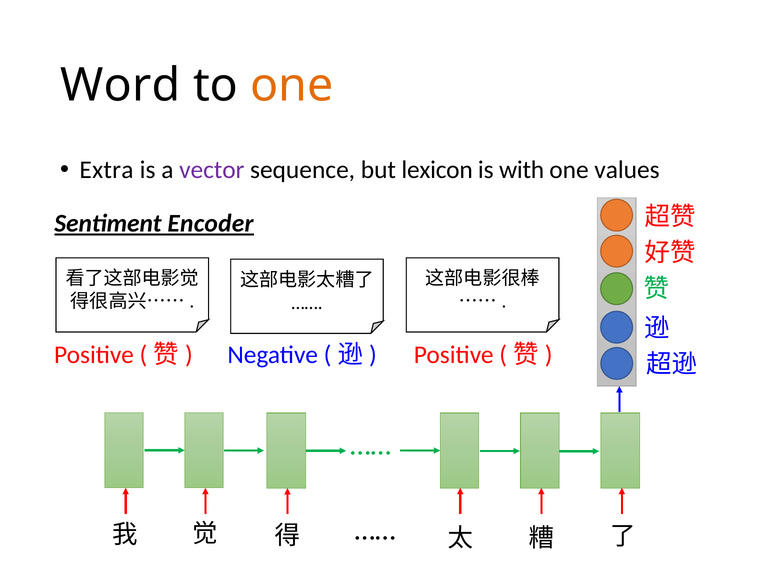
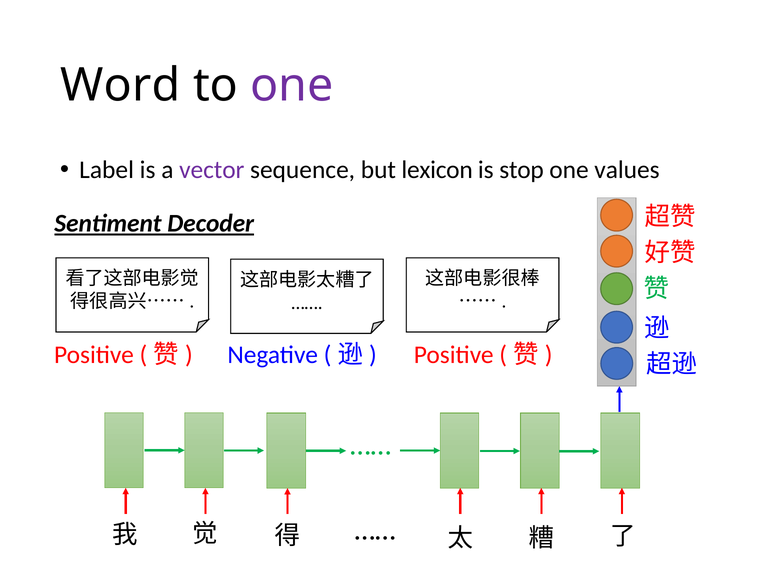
one colour: orange -> purple (292, 85)
Extra: Extra -> Label (107, 170)
with: with -> stop (522, 170)
Encoder: Encoder -> Decoder (211, 224)
